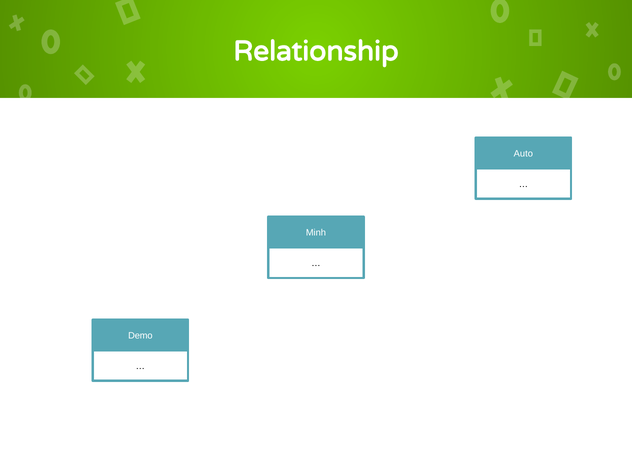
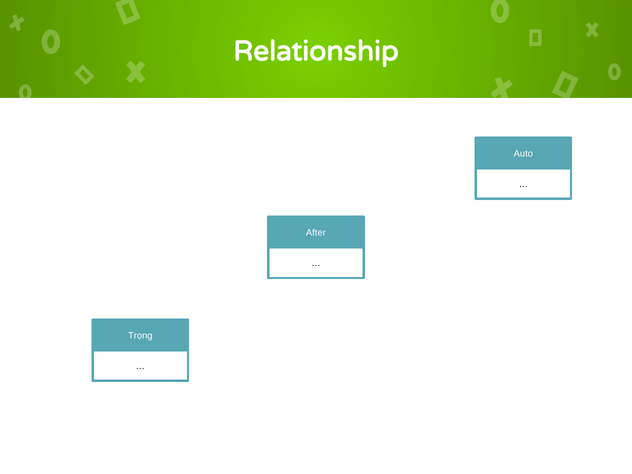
Minh: Minh -> After (316, 233)
Demo: Demo -> Trọng (140, 336)
